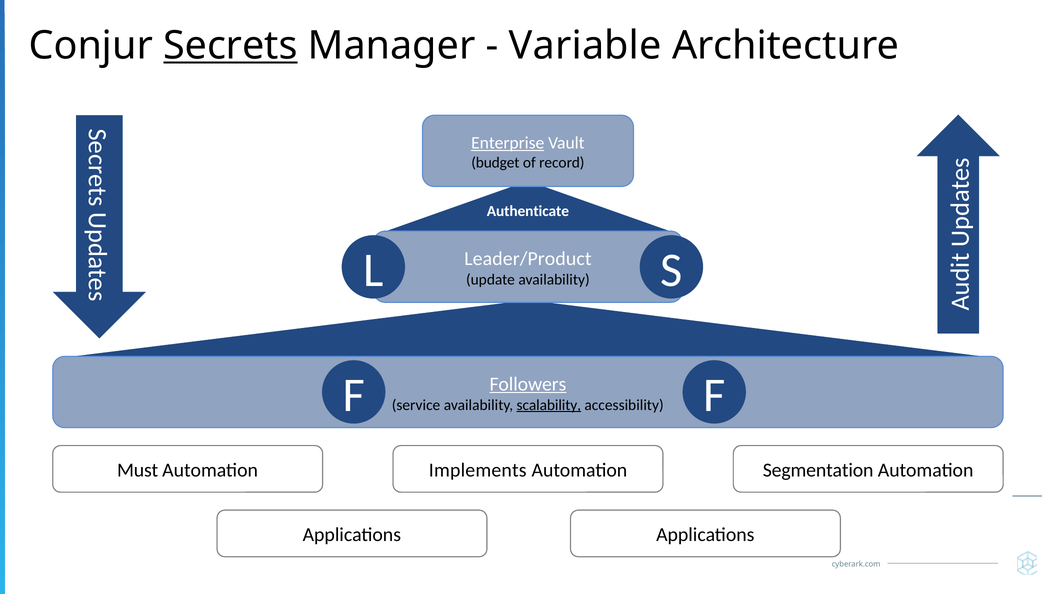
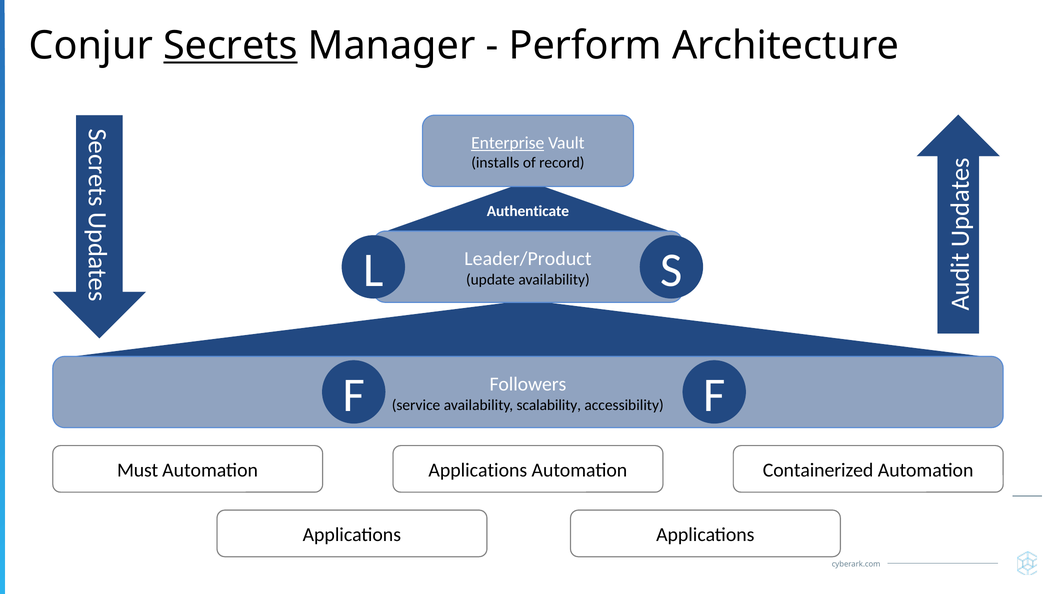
Variable: Variable -> Perform (585, 46)
budget: budget -> installs (495, 162)
Followers underline: present -> none (528, 384)
scalability underline: present -> none (549, 405)
Implements: Implements -> Applications (478, 470)
Segmentation: Segmentation -> Containerized (818, 470)
